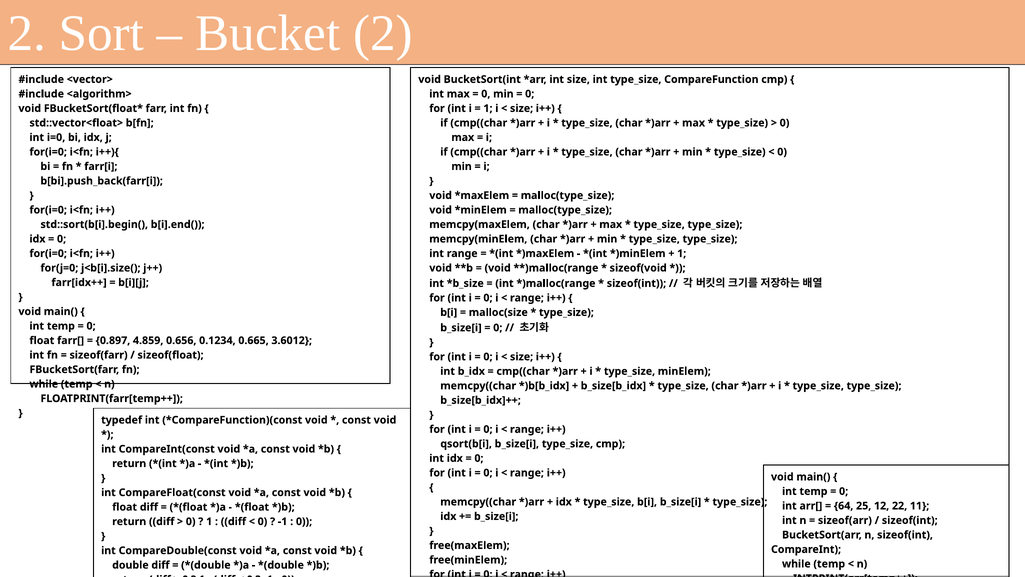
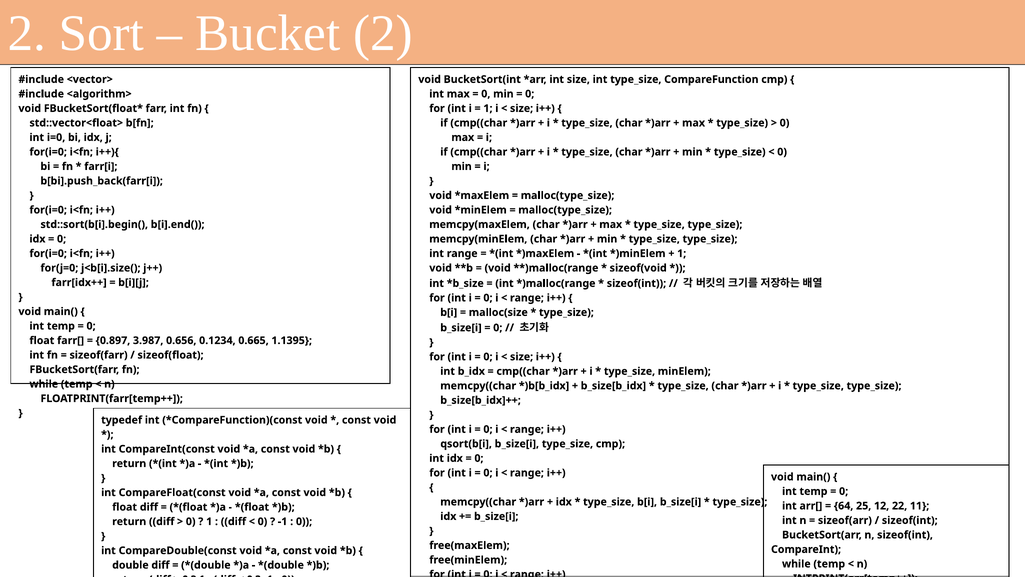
4.859: 4.859 -> 3.987 (148, 340)
3.6012: 3.6012 -> 1.1395 (292, 340)
